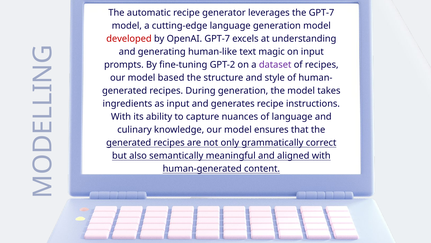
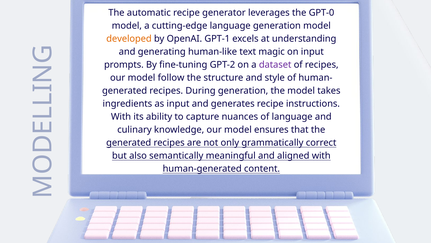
the GPT-7: GPT-7 -> GPT-0 (322, 13)
developed colour: red -> orange (129, 39)
OpenAI GPT-7: GPT-7 -> GPT-1 (217, 39)
based: based -> follow (171, 78)
